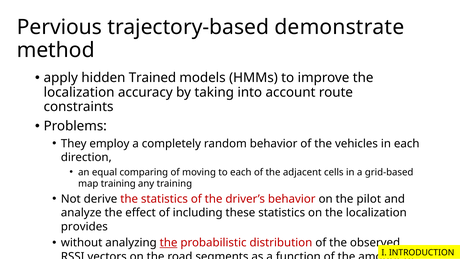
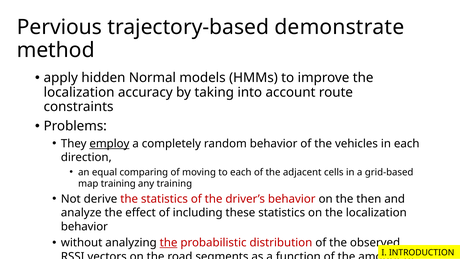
Trained: Trained -> Normal (152, 78)
employ underline: none -> present (109, 143)
pilot: pilot -> then (369, 199)
provides: provides -> behavior (84, 226)
